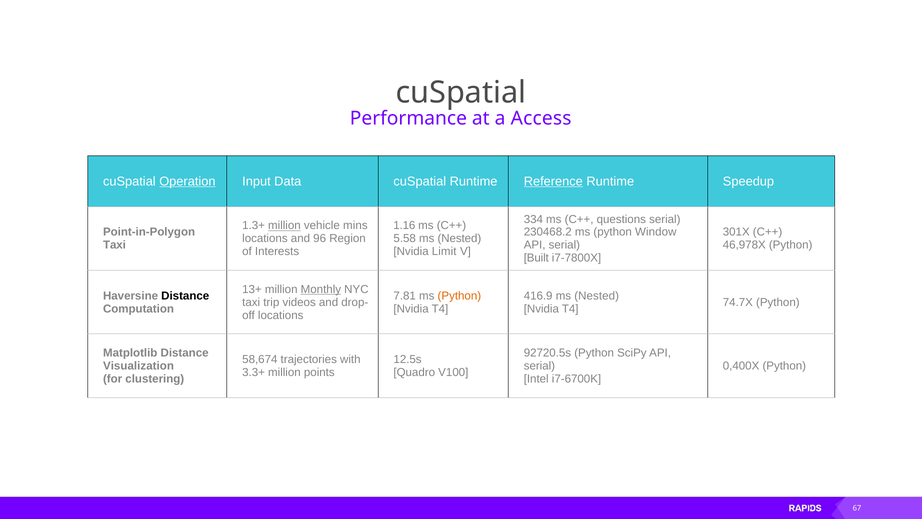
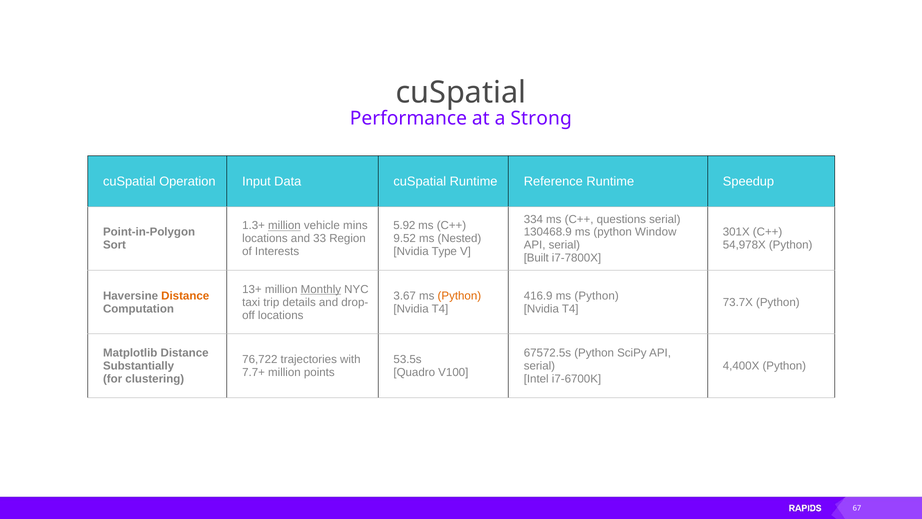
Access: Access -> Strong (541, 118)
Operation underline: present -> none (187, 181)
Reference underline: present -> none (553, 181)
1.16: 1.16 -> 5.92 (404, 226)
230468.2: 230468.2 -> 130468.9 (548, 232)
96: 96 -> 33 (320, 238)
5.58: 5.58 -> 9.52 (405, 238)
Taxi: Taxi -> Sort (114, 245)
46,978X: 46,978X -> 54,978X (744, 245)
Limit: Limit -> Type (444, 251)
Distance colour: black -> orange (185, 296)
7.81: 7.81 -> 3.67 (405, 296)
416.9 ms Nested: Nested -> Python (597, 296)
videos: videos -> details (299, 302)
74.7X: 74.7X -> 73.7X (738, 302)
92720.5s: 92720.5s -> 67572.5s (547, 353)
58,674: 58,674 -> 76,722 (260, 359)
12.5s: 12.5s -> 53.5s (408, 359)
Visualization: Visualization -> Substantially (139, 366)
0,400X: 0,400X -> 4,400X (741, 366)
3.3+: 3.3+ -> 7.7+ (254, 372)
